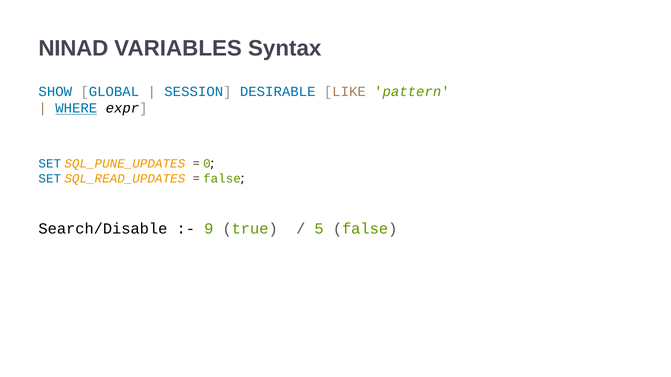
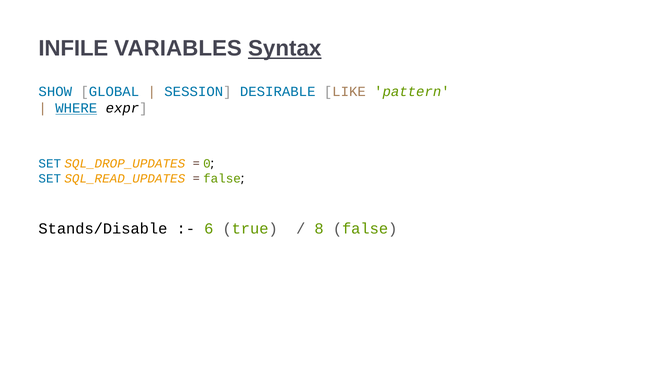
NINAD: NINAD -> INFILE (73, 49)
Syntax underline: none -> present (285, 49)
SQL_PUNE_UPDATES: SQL_PUNE_UPDATES -> SQL_DROP_UPDATES (125, 164)
Search/Disable: Search/Disable -> Stands/Disable (103, 229)
9: 9 -> 6 (209, 229)
5: 5 -> 8 (319, 229)
